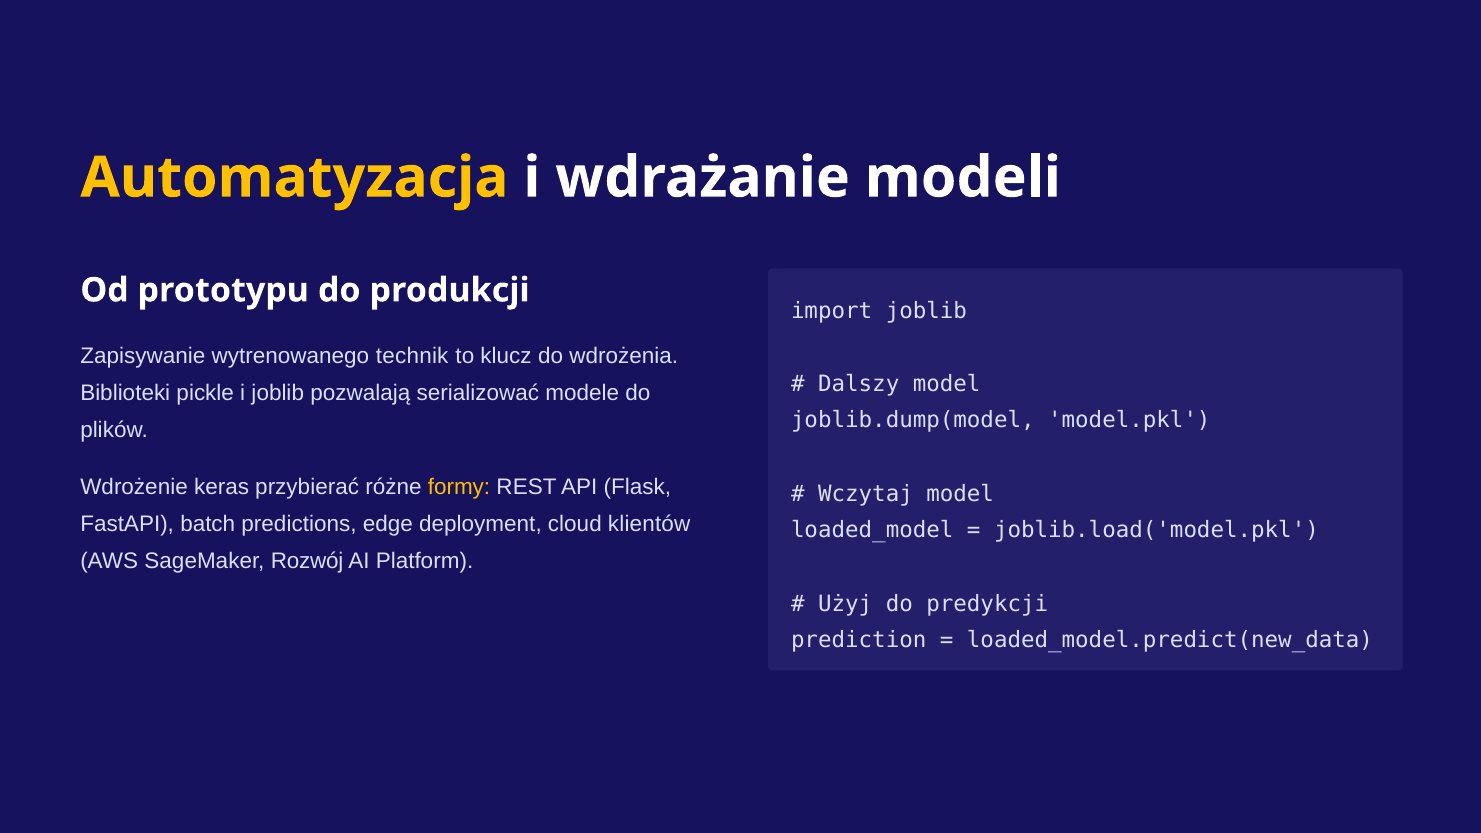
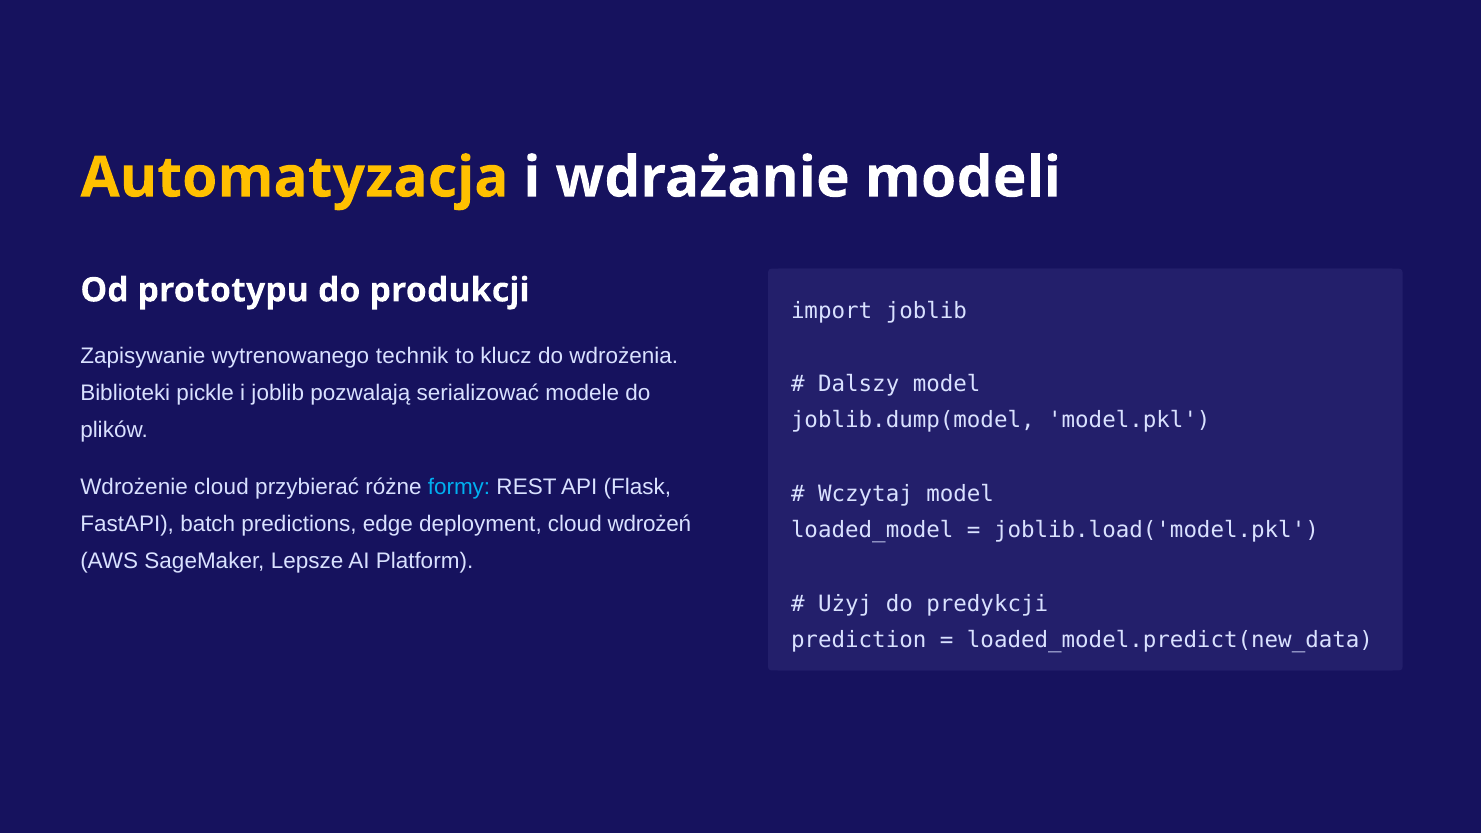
Wdrożenie keras: keras -> cloud (221, 487)
formy colour: yellow -> light blue (459, 487)
klientów: klientów -> wdrożeń (649, 524)
Rozwój: Rozwój -> Lepsze (307, 561)
